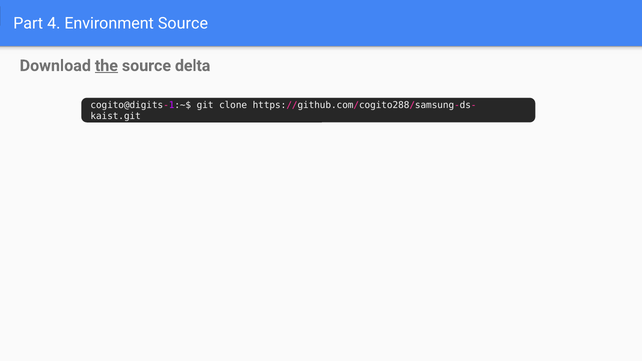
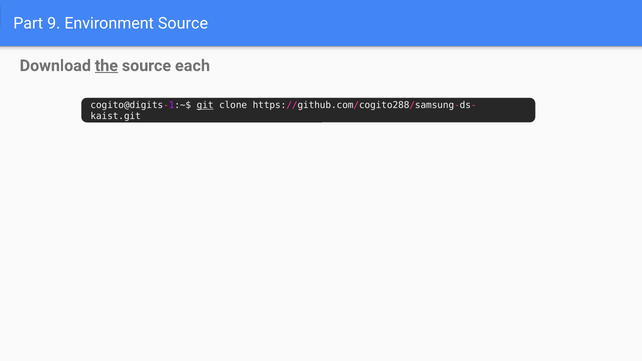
4: 4 -> 9 (54, 23)
delta: delta -> each (193, 66)
git underline: none -> present (205, 105)
